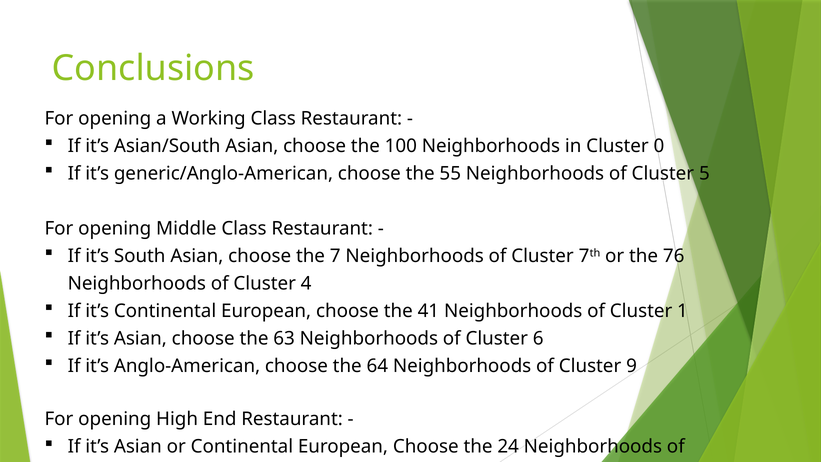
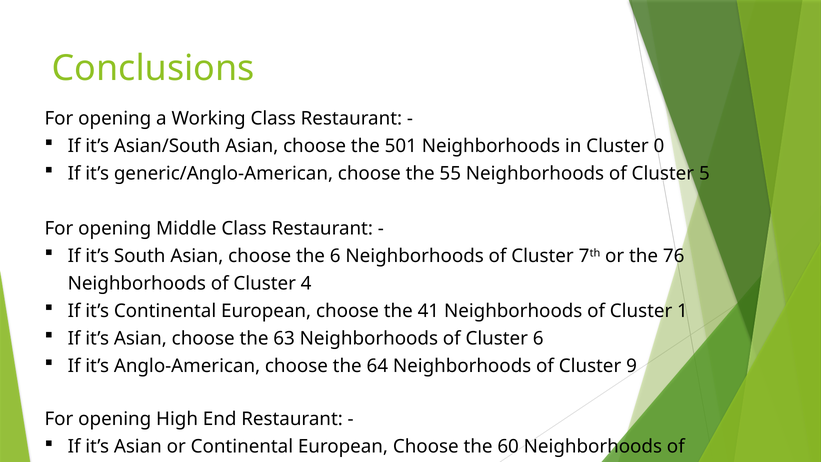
100: 100 -> 501 (401, 146)
the 7: 7 -> 6 (335, 256)
European Choose the 24: 24 -> 60 (508, 446)
